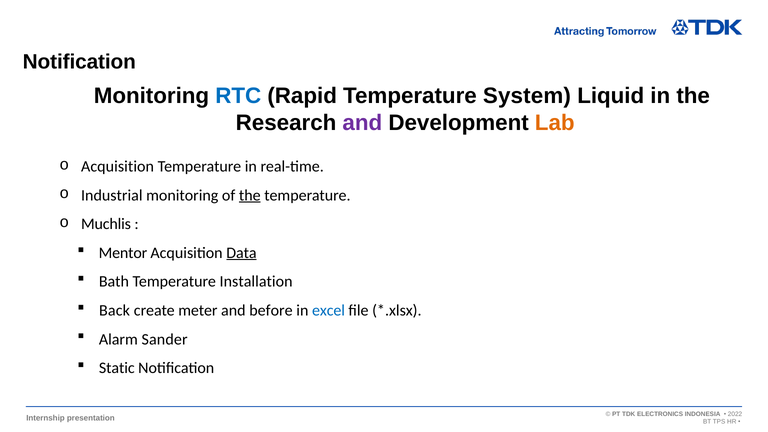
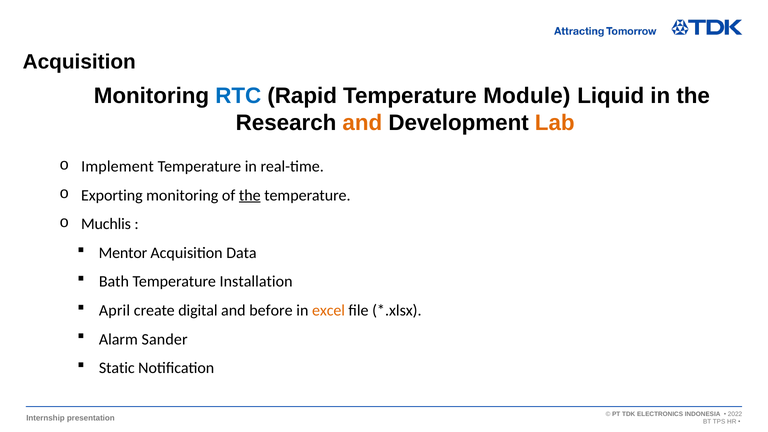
Notification: Notification -> Acquisition (79, 62)
System: System -> Module (527, 96)
and colour: purple -> orange (362, 123)
Acquisition: Acquisition -> Implement (118, 166)
Industrial: Industrial -> Exporting (112, 195)
Data underline: present -> none (241, 253)
Back: Back -> April (115, 310)
meter: meter -> digital (198, 310)
excel colour: blue -> orange (328, 310)
